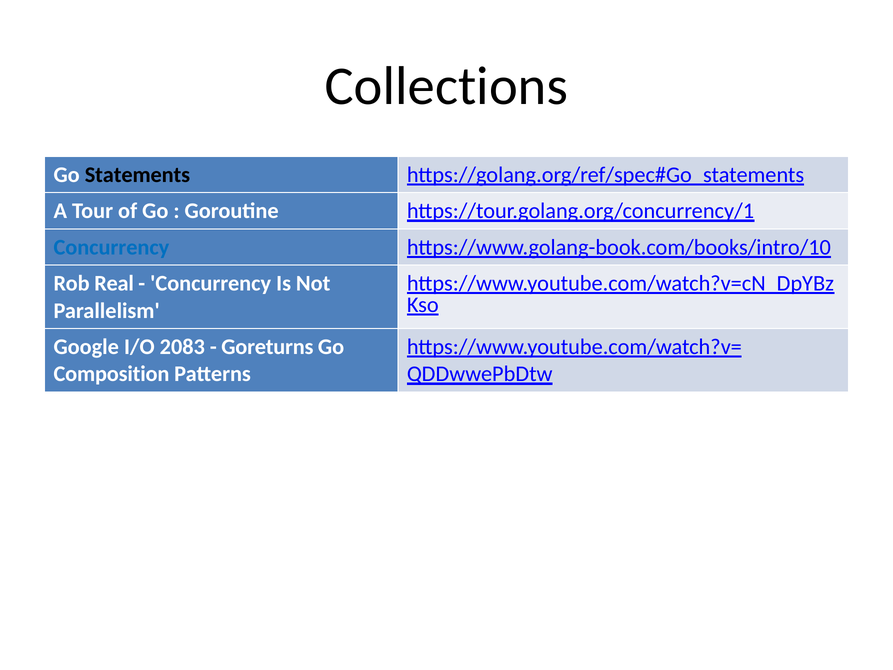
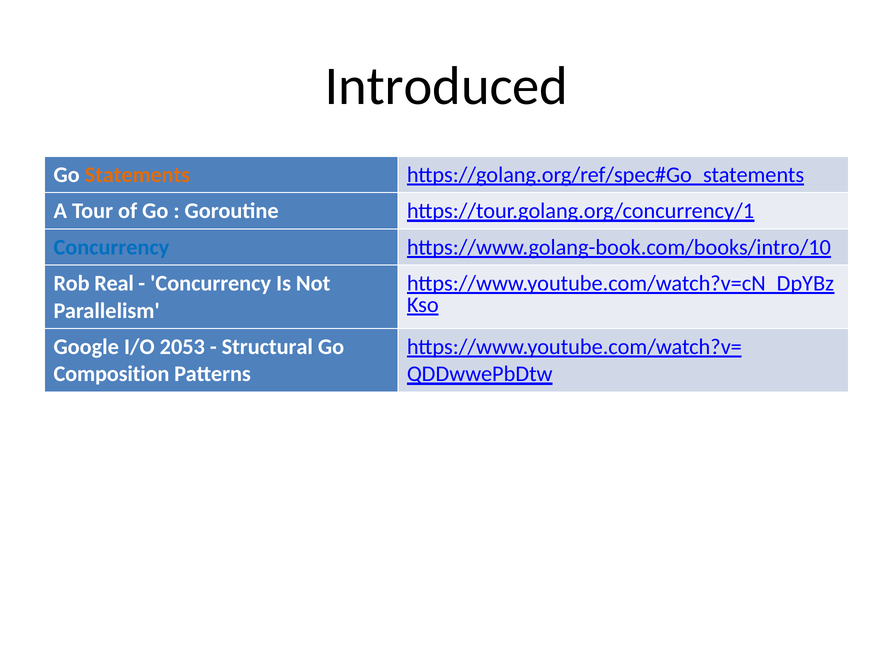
Collections: Collections -> Introduced (446, 86)
Statements colour: black -> orange (137, 175)
2083: 2083 -> 2053 (182, 347)
Goreturns: Goreturns -> Structural (267, 347)
